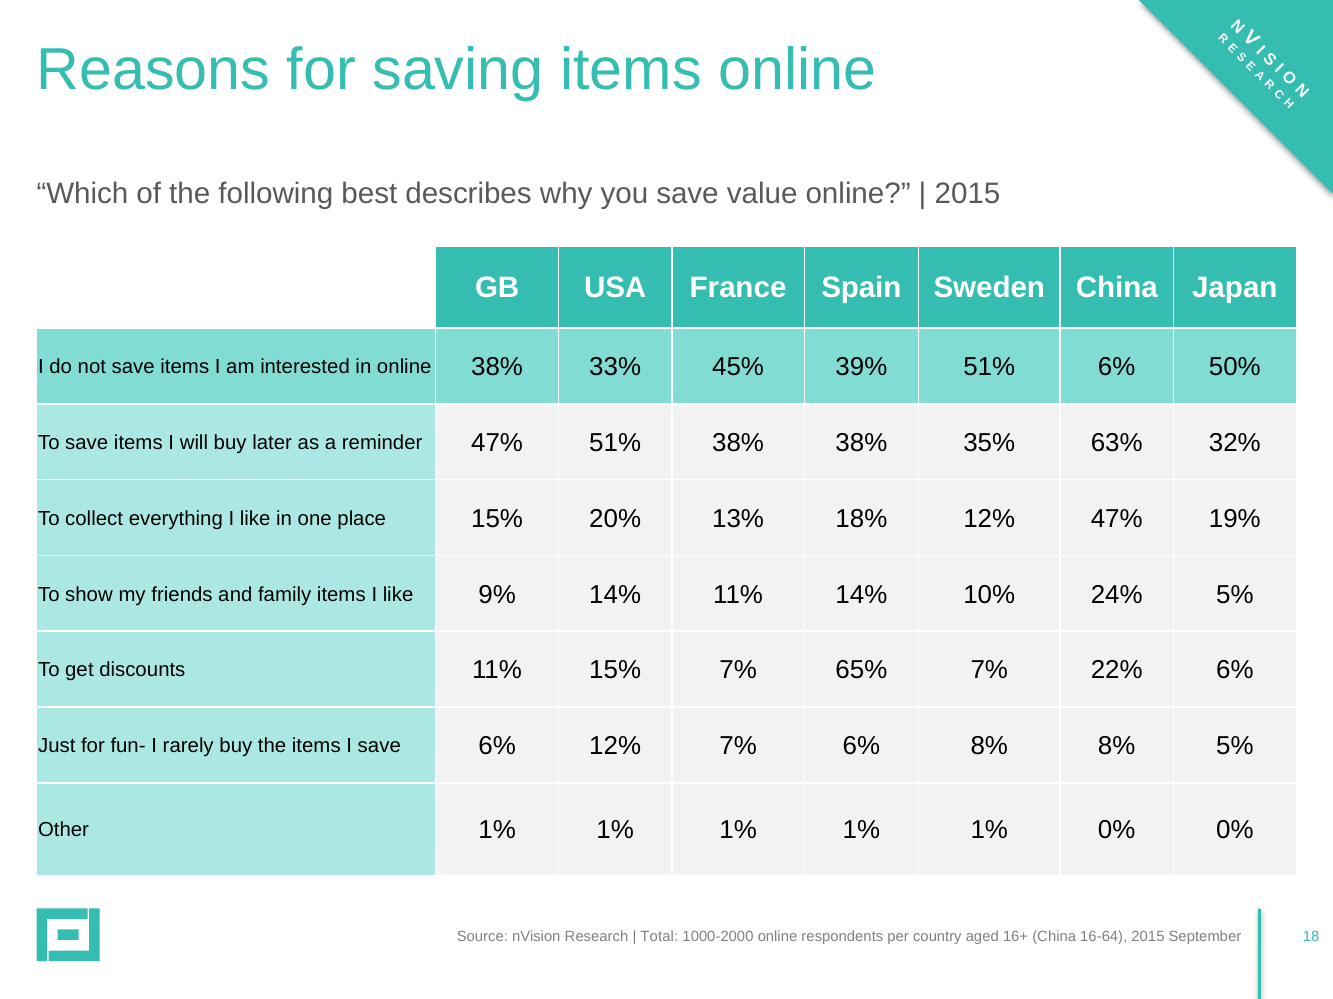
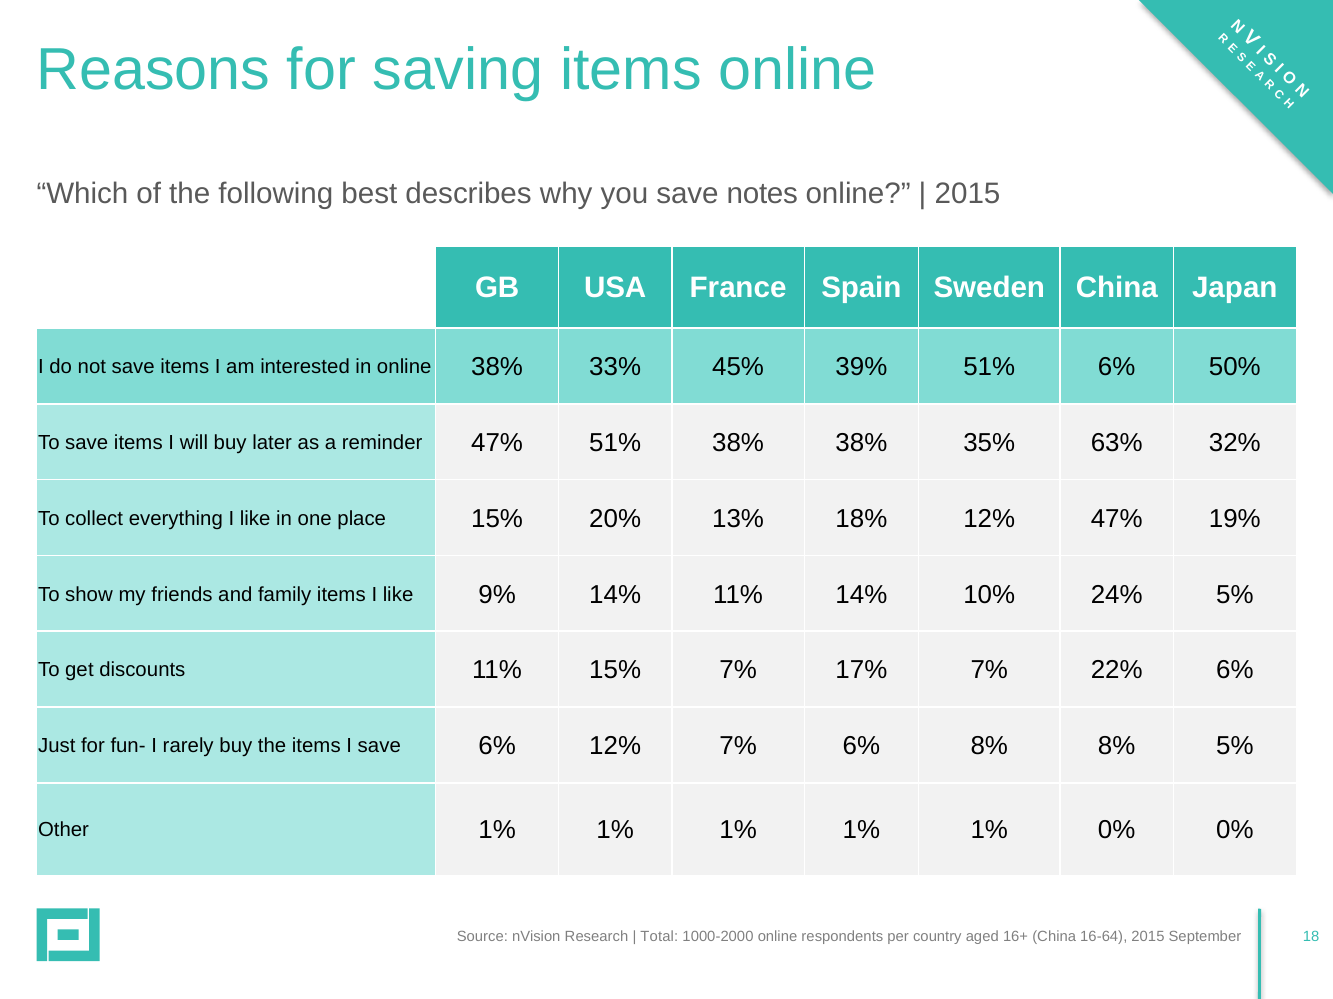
value: value -> notes (762, 194)
65%: 65% -> 17% (861, 671)
